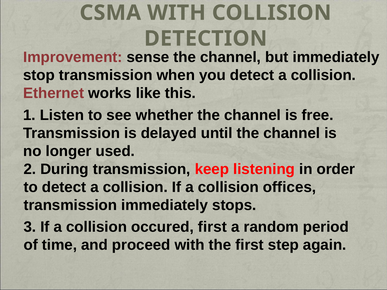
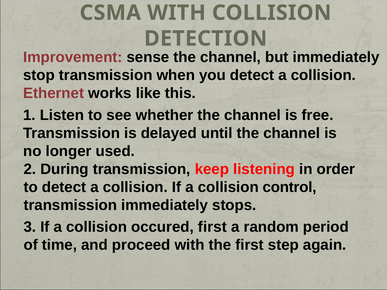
offices: offices -> control (290, 187)
